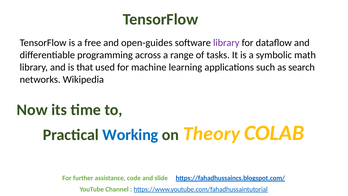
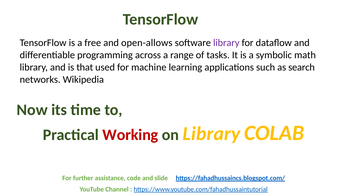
open-guides: open-guides -> open-allows (147, 43)
Working colour: blue -> red (130, 135)
on Theory: Theory -> Library (212, 134)
